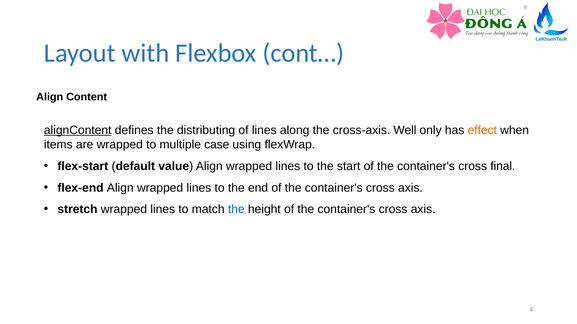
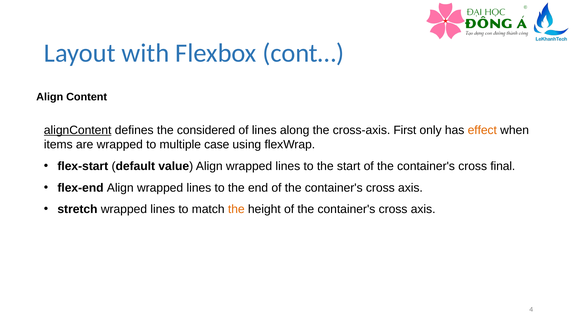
distributing: distributing -> considered (206, 130)
Well: Well -> First (405, 130)
the colour: blue -> orange (236, 210)
